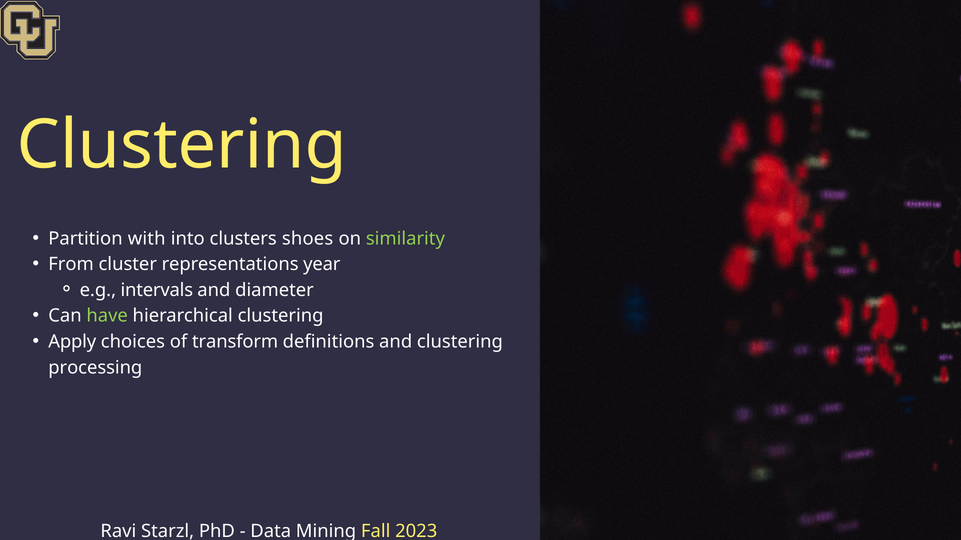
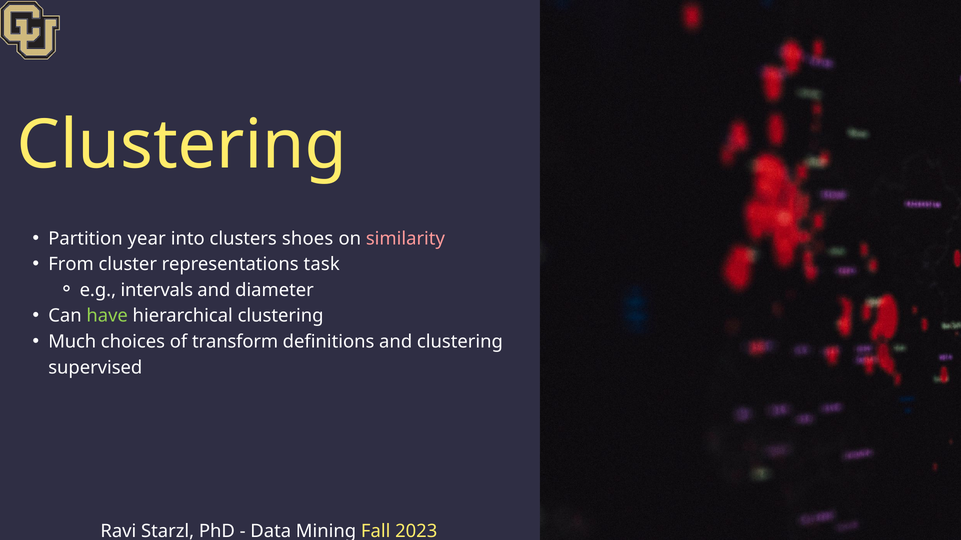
with: with -> year (147, 239)
similarity colour: light green -> pink (405, 239)
year: year -> task (322, 265)
Apply: Apply -> Much (72, 342)
processing: processing -> supervised (95, 368)
